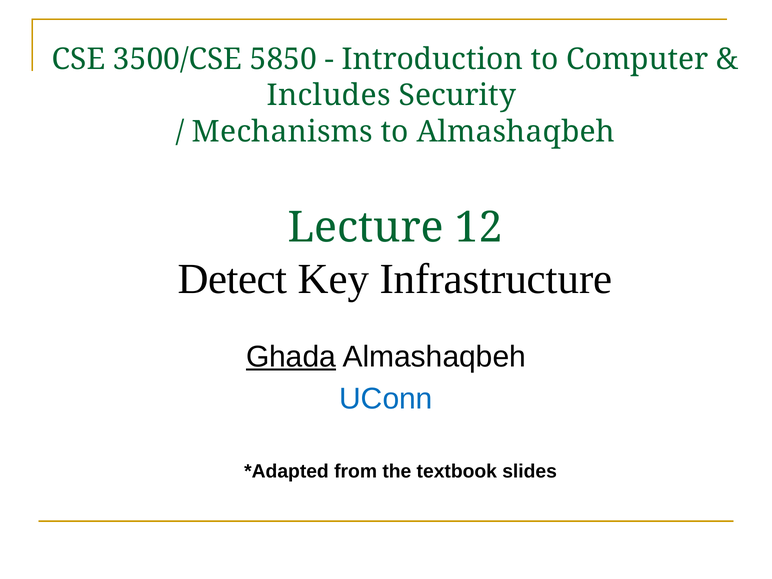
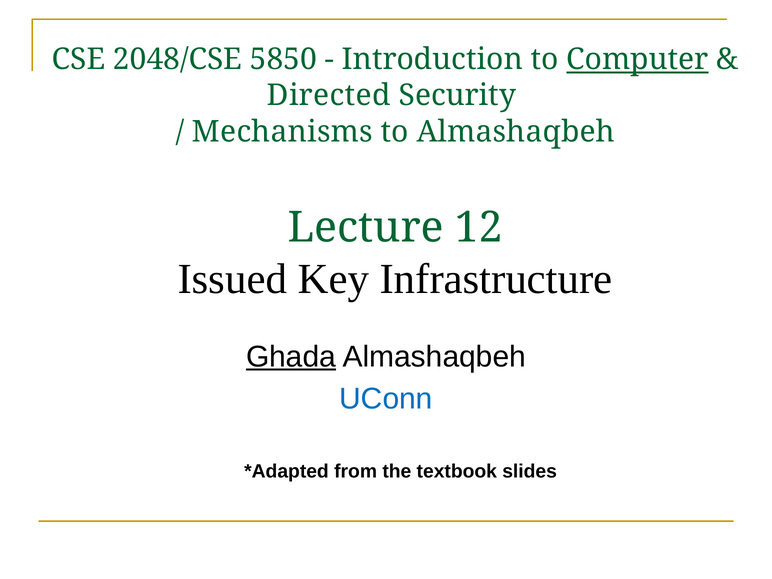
3500/CSE: 3500/CSE -> 2048/CSE (178, 60)
Computer underline: none -> present (637, 60)
Includes: Includes -> Directed (329, 96)
Detect: Detect -> Issued (232, 279)
